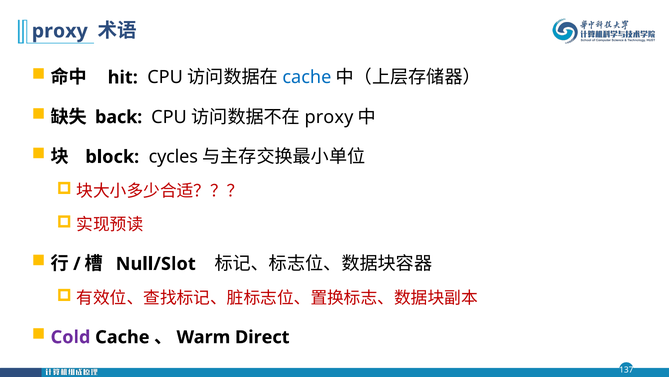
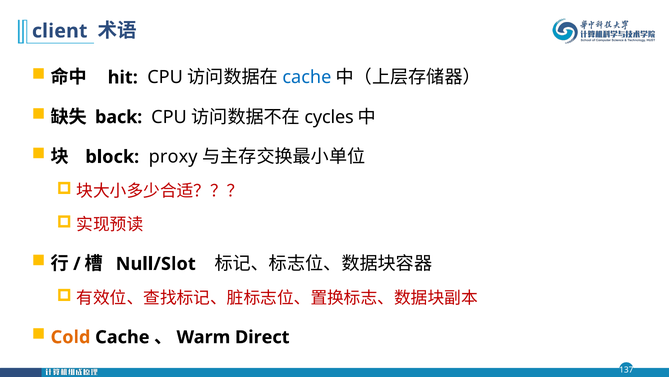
proxy: proxy -> client (60, 31)
proxy: proxy -> cycles (329, 117)
cycles: cycles -> proxy (173, 157)
Cold colour: purple -> orange (71, 337)
